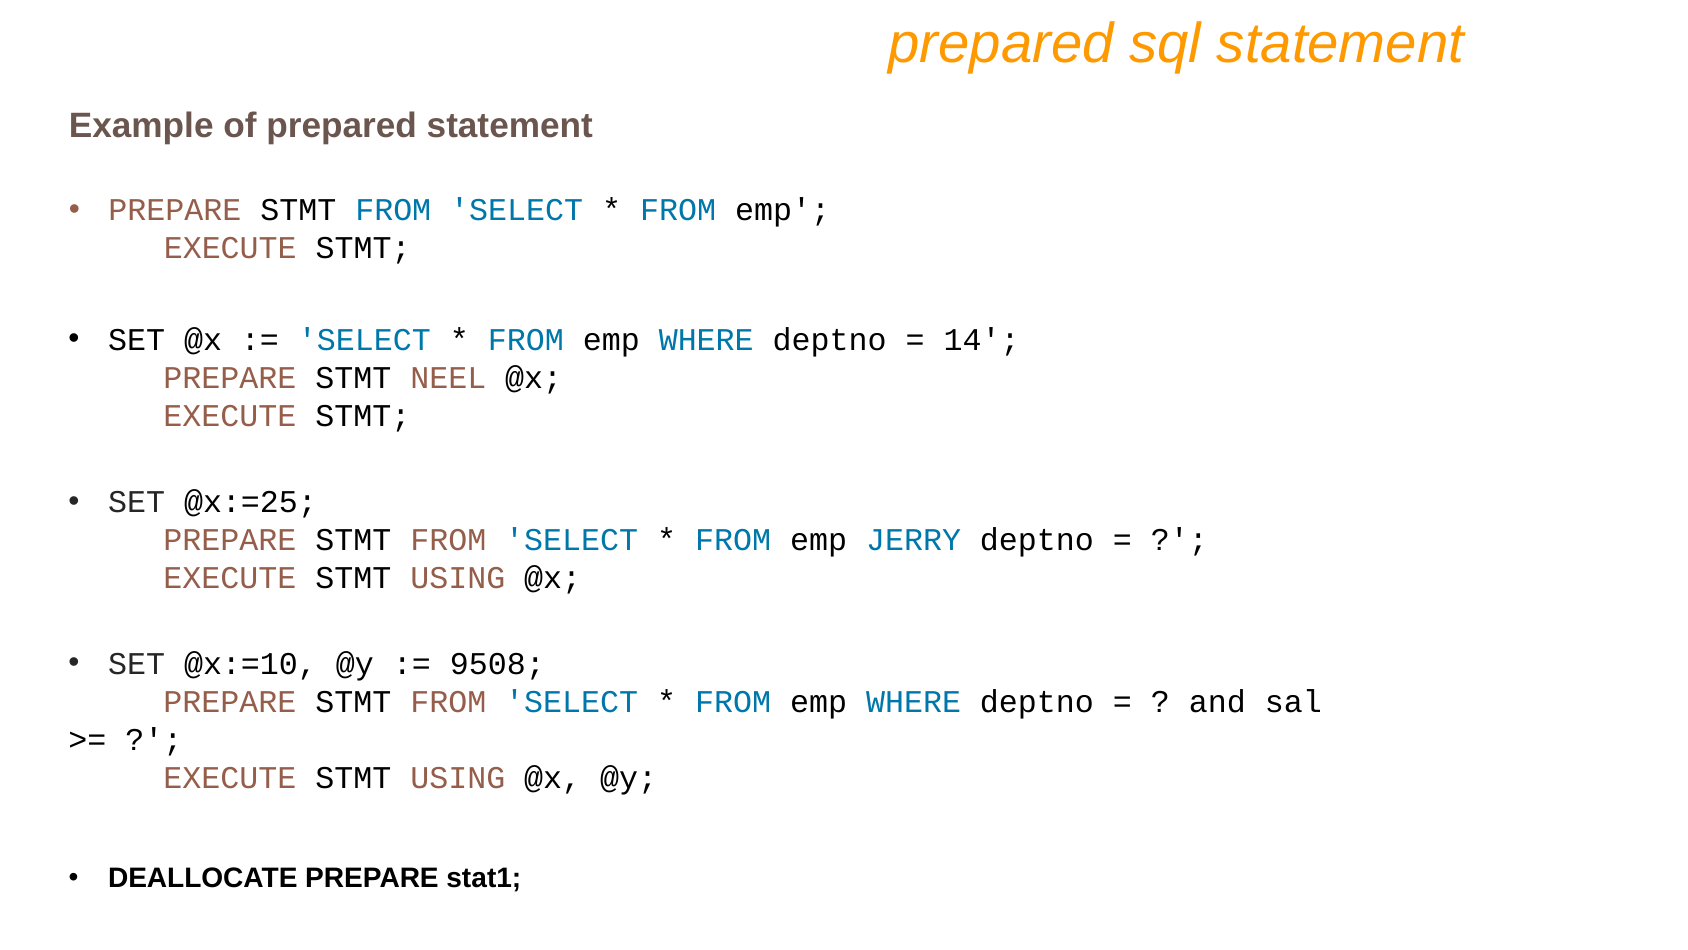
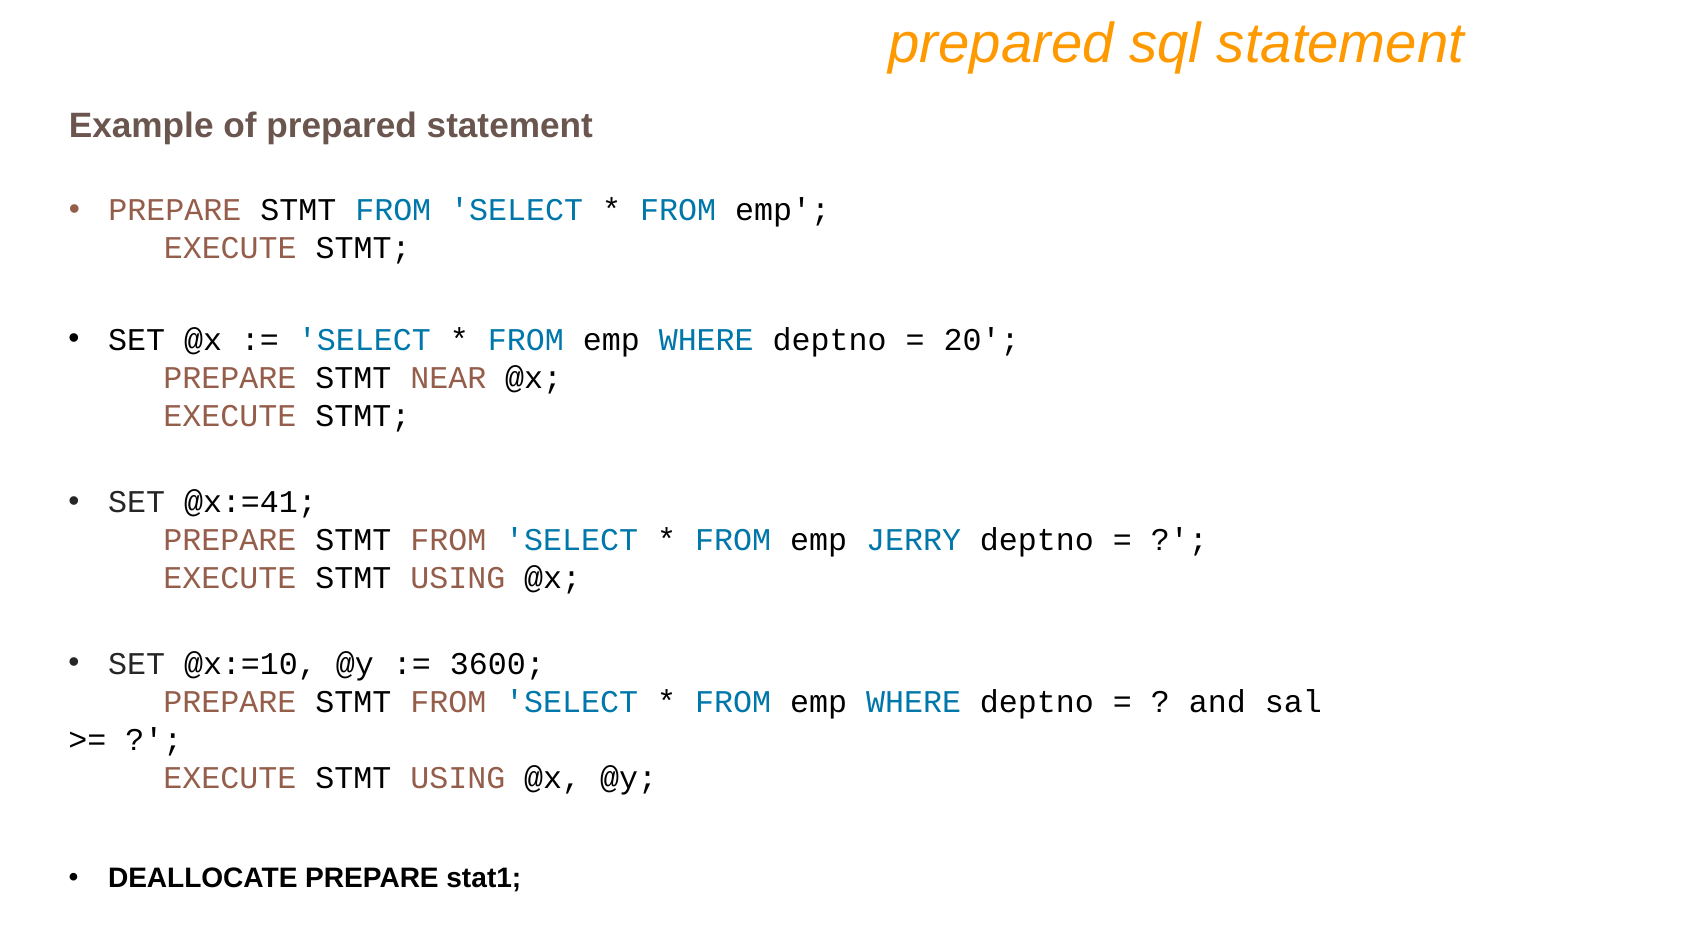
14: 14 -> 20 (982, 339)
NEEL: NEEL -> NEAR (448, 377)
@x:=25: @x:=25 -> @x:=41 (250, 502)
9508: 9508 -> 3600 (497, 663)
